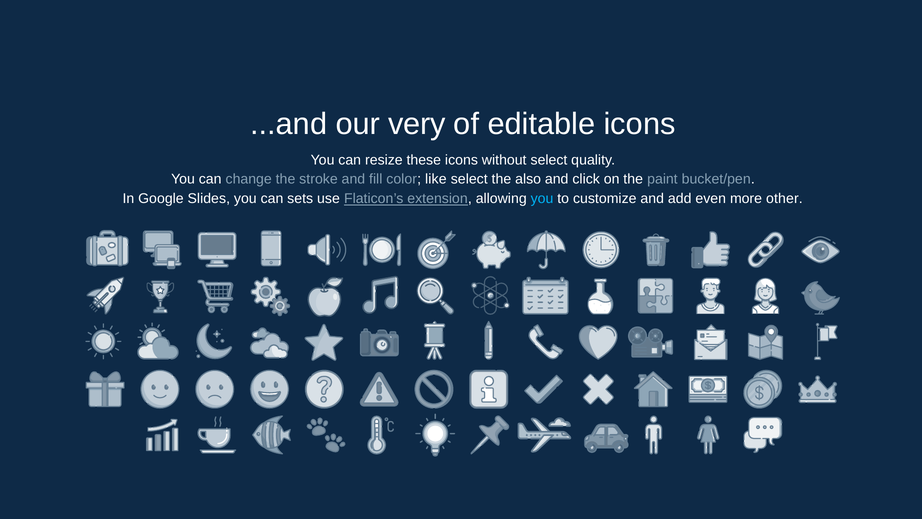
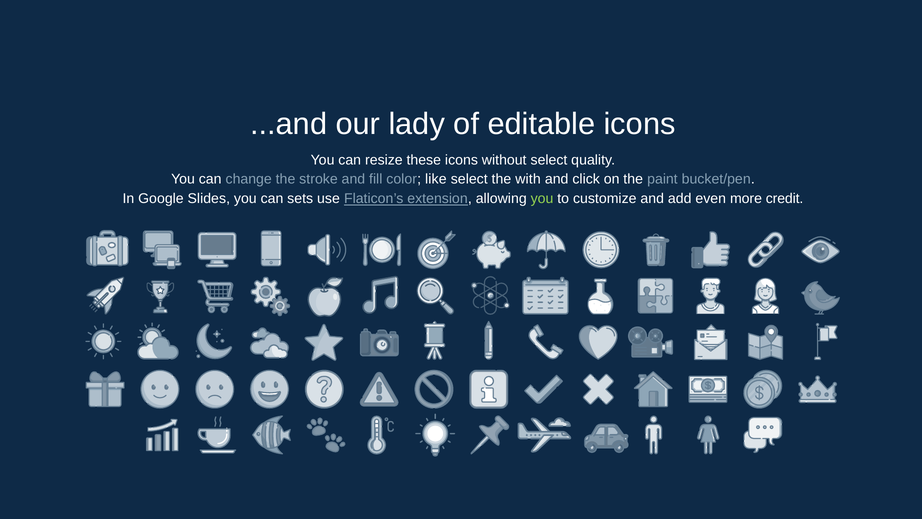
very: very -> lady (417, 124)
also: also -> with (528, 179)
you colour: light blue -> light green (542, 199)
other: other -> credit (785, 199)
